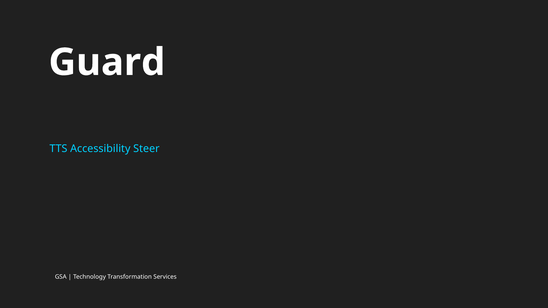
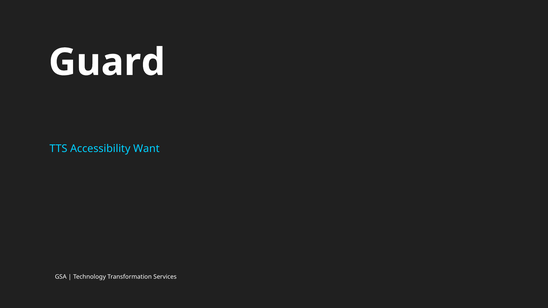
Steer: Steer -> Want (146, 149)
